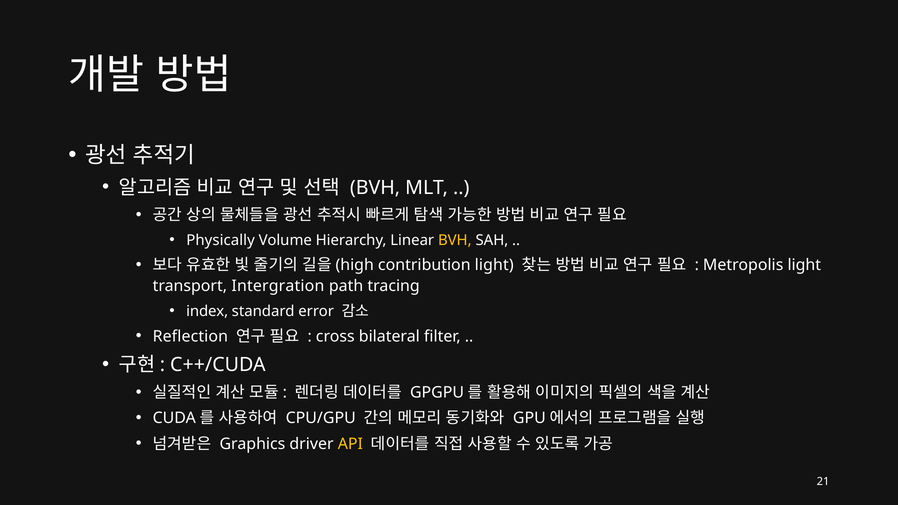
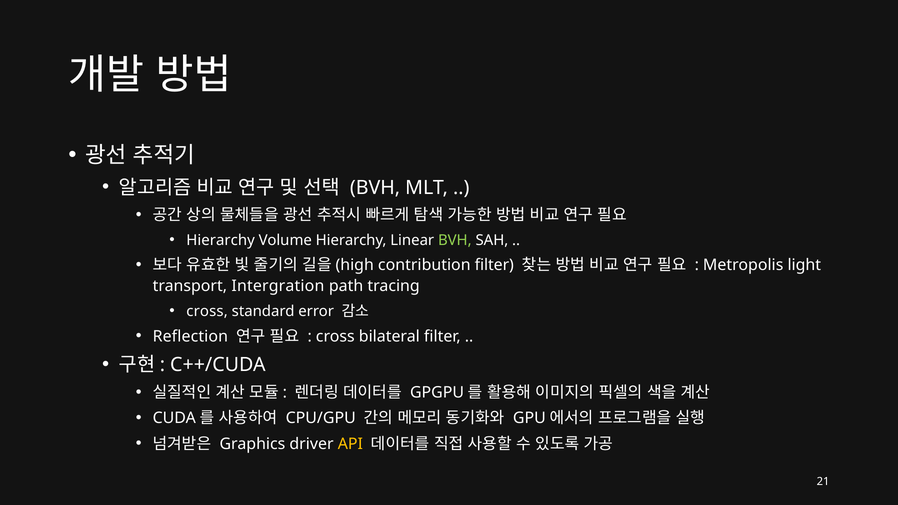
Physically: Physically -> Hierarchy (221, 240)
BVH colour: yellow -> light green (455, 240)
contribution light: light -> filter (494, 265)
index: index -> cross (207, 311)
